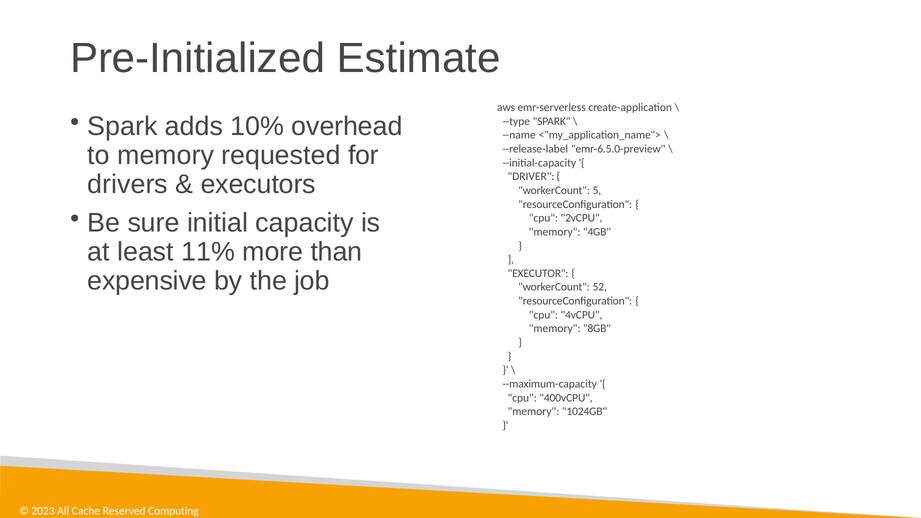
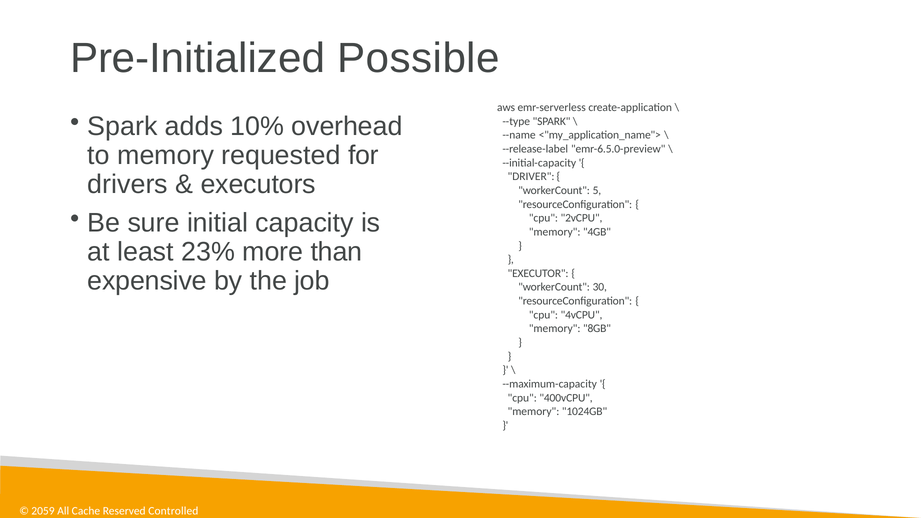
Estimate: Estimate -> Possible (418, 58)
11%: 11% -> 23% (208, 252)
52: 52 -> 30 (600, 287)
2023: 2023 -> 2059 (43, 511)
Computing: Computing -> Controlled (173, 511)
